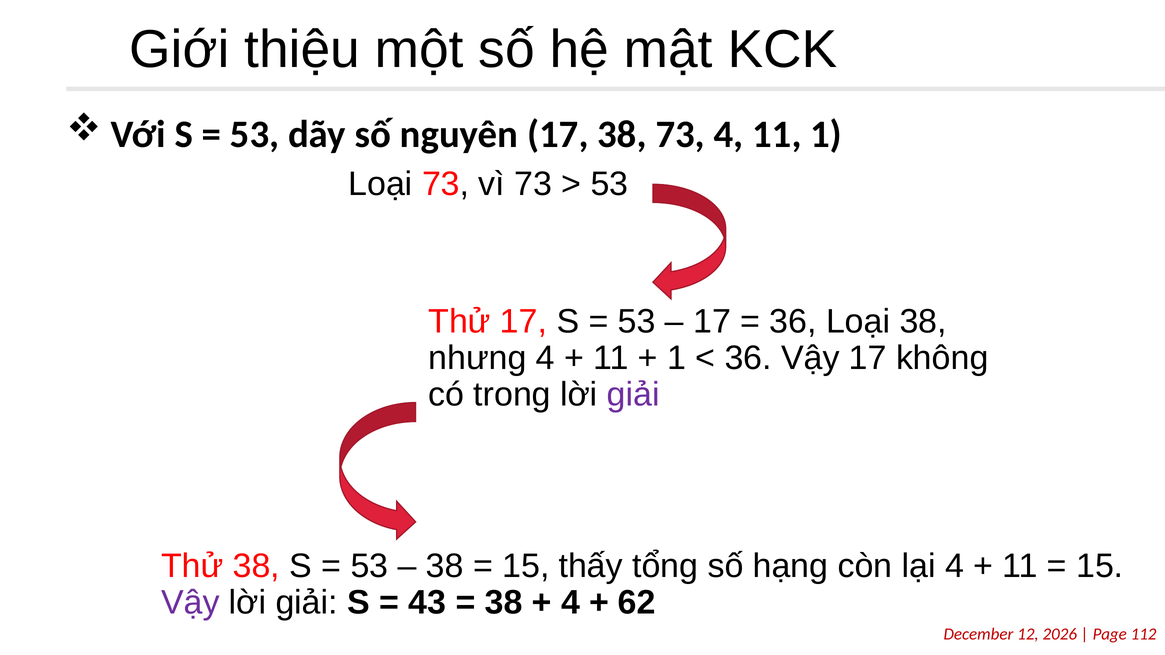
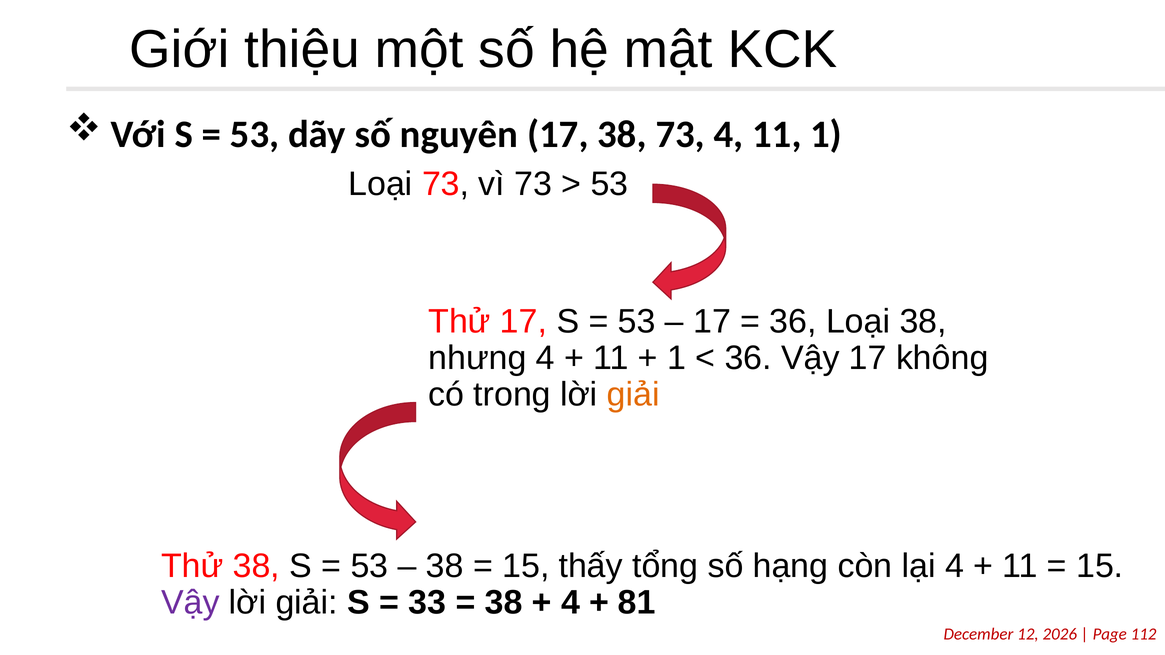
giải colour: purple -> orange (633, 395)
43: 43 -> 33 (427, 603)
62: 62 -> 81 (637, 603)
